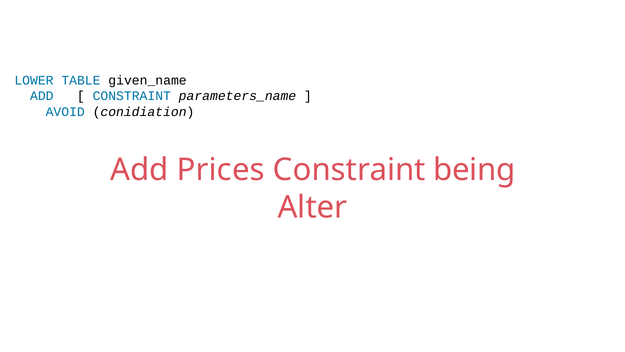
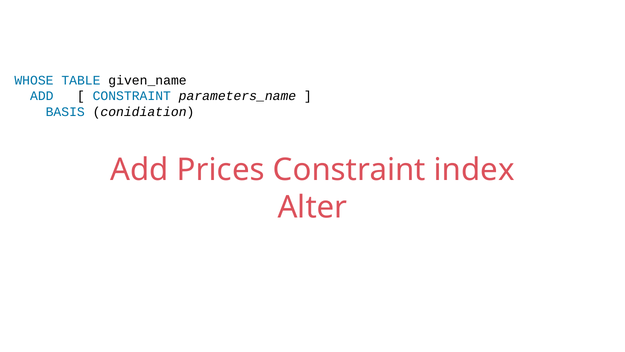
LOWER: LOWER -> WHOSE (34, 80)
AVOID: AVOID -> BASIS (65, 112)
being: being -> index (474, 169)
